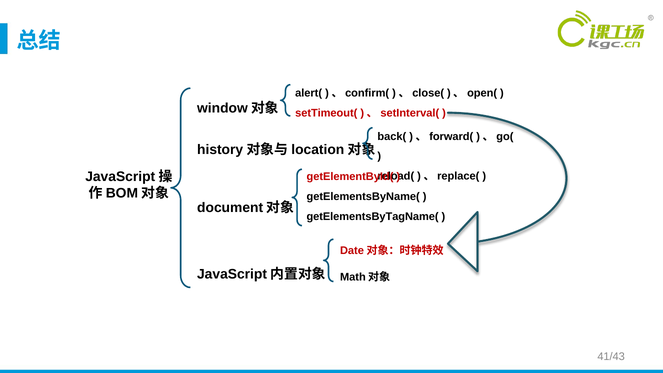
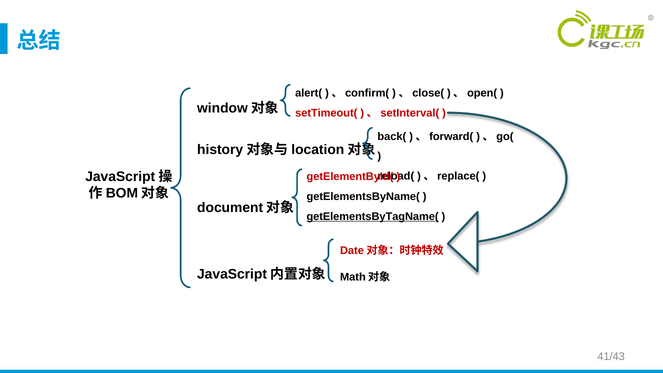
getElementsByTagName( underline: none -> present (373, 217)
